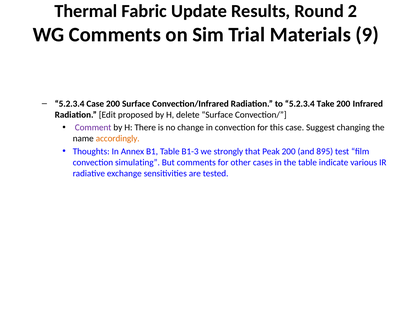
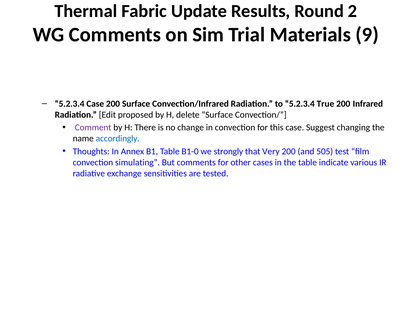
Take: Take -> True (325, 104)
accordingly colour: orange -> blue (118, 138)
B1-3: B1-3 -> B1-0 (190, 151)
Peak: Peak -> Very (271, 151)
895: 895 -> 505 (325, 151)
